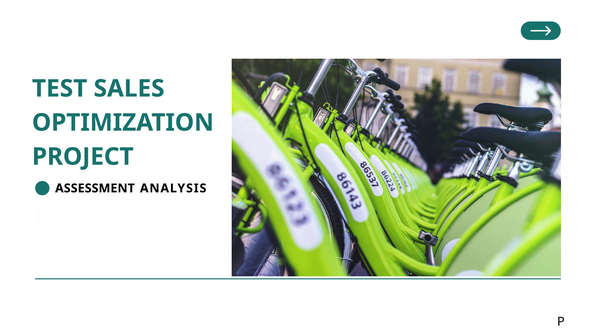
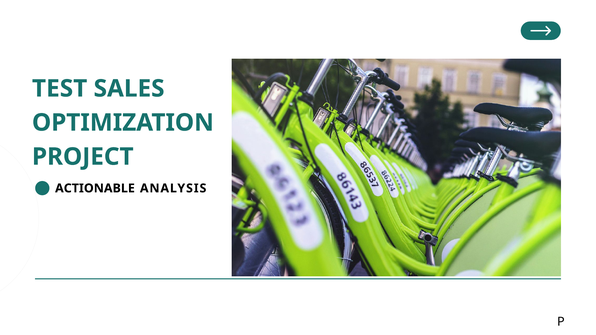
ASSESSMENT: ASSESSMENT -> ACTIONABLE (95, 188)
